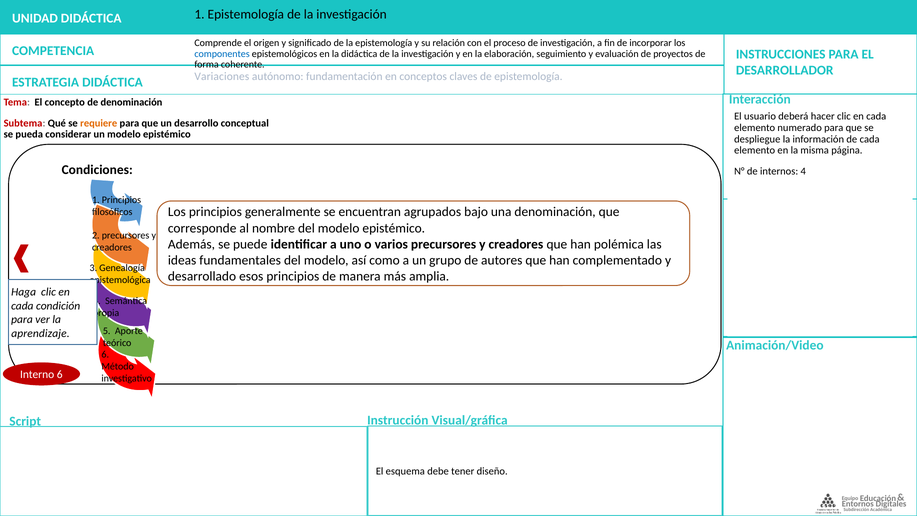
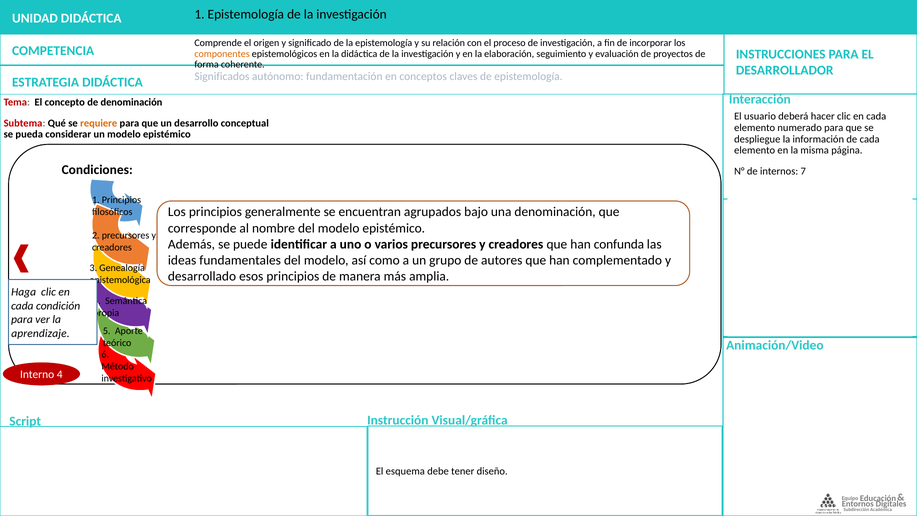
componentes colour: blue -> orange (222, 54)
Variaciones: Variaciones -> Significados (222, 76)
internos 4: 4 -> 7 (803, 171)
polémica: polémica -> confunda (619, 244)
Interno 6: 6 -> 4 (60, 375)
